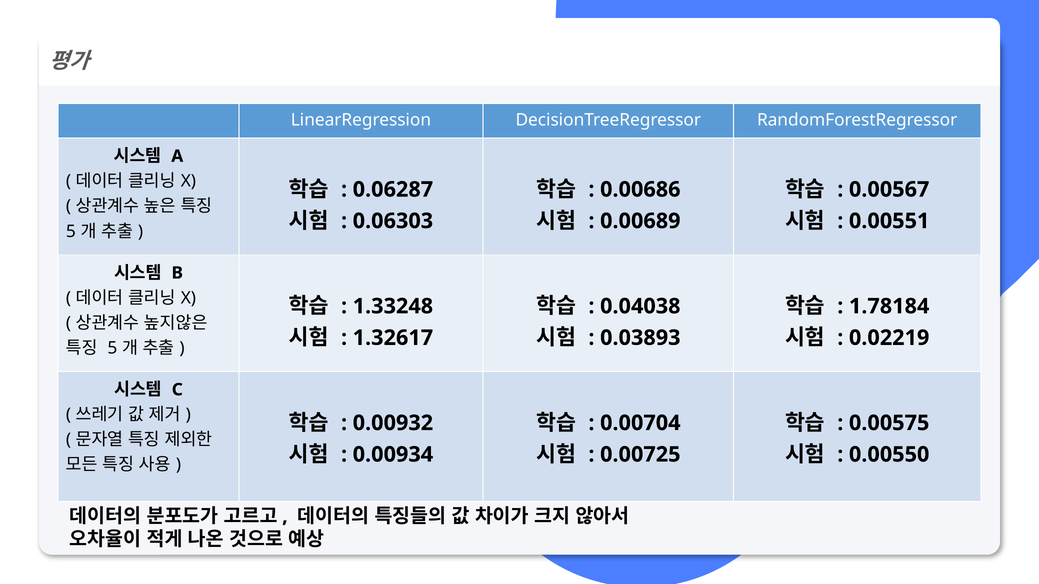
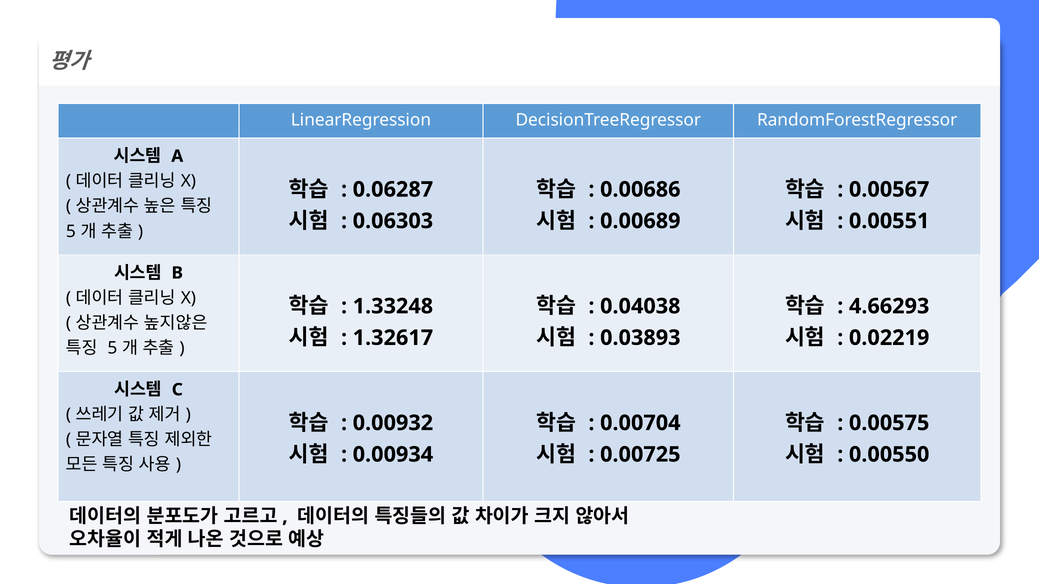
1.78184: 1.78184 -> 4.66293 (889, 306)
